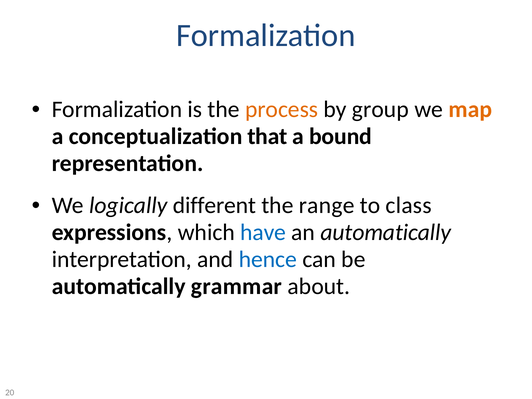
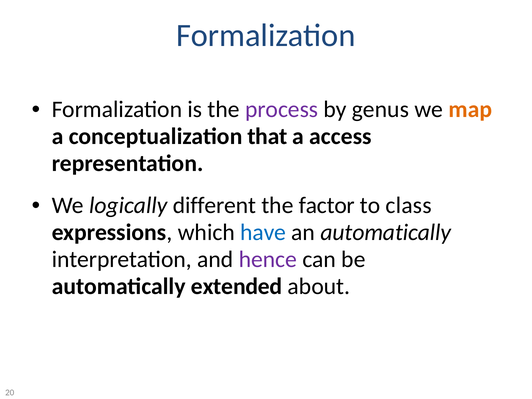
process colour: orange -> purple (282, 109)
group: group -> genus (380, 109)
bound: bound -> access (340, 136)
range: range -> factor (327, 205)
hence colour: blue -> purple (268, 259)
grammar: grammar -> extended (237, 286)
